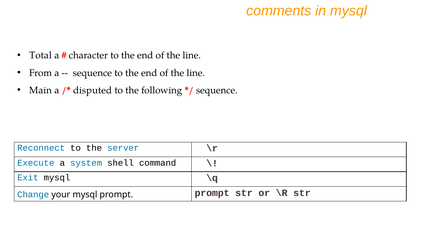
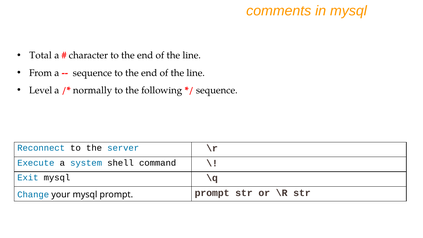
Main: Main -> Level (41, 90)
disputed: disputed -> normally (93, 90)
